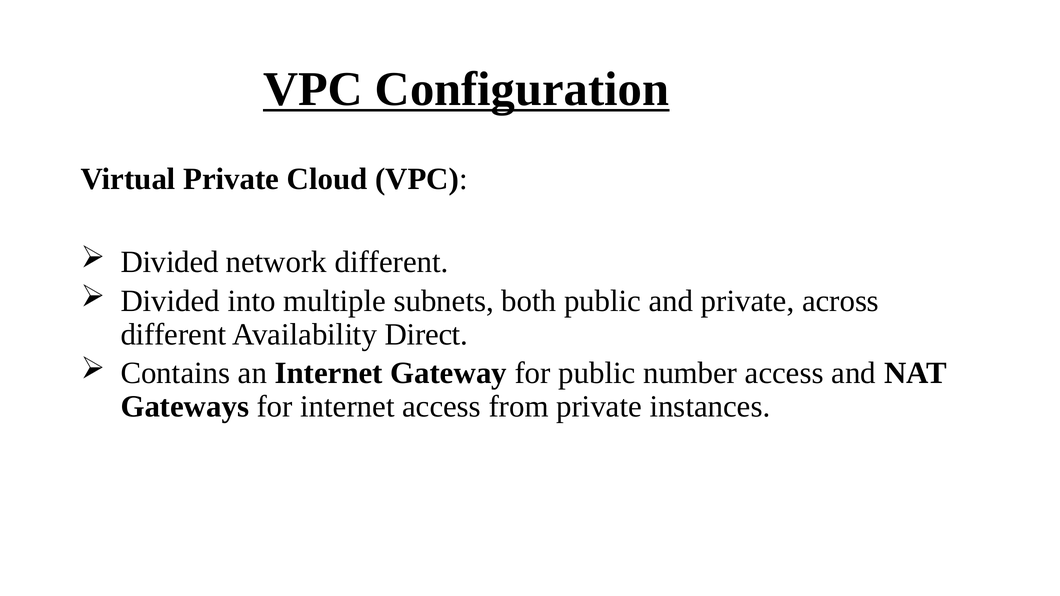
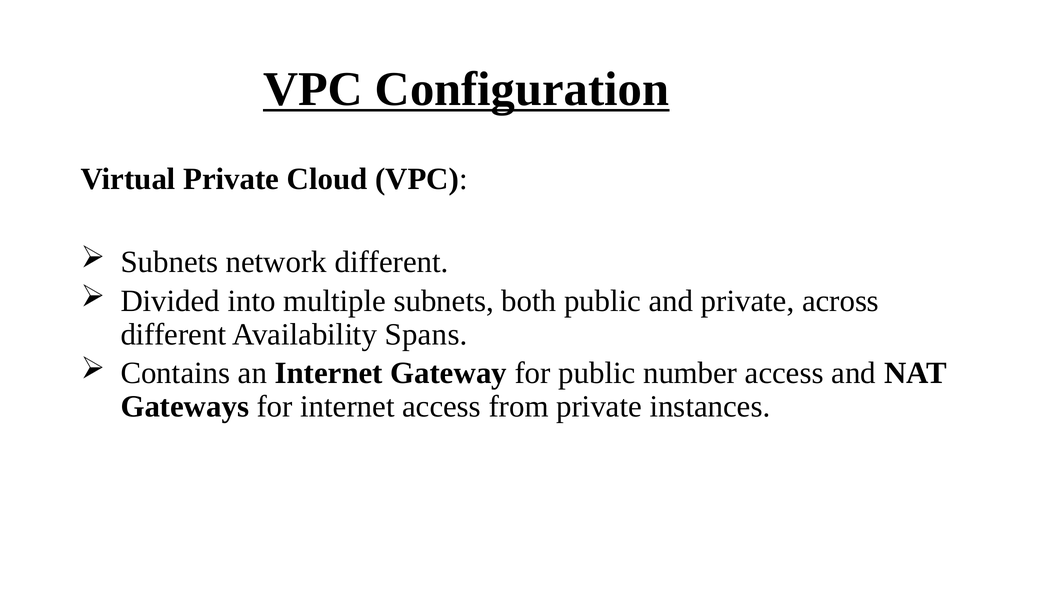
Divided: Divided -> Subnets (169, 262)
Direct: Direct -> Spans (426, 335)
